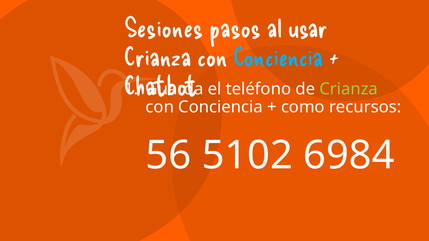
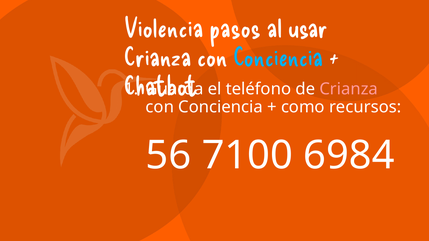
Sesiones: Sesiones -> Violencia (164, 29)
Crianza colour: light green -> pink (349, 89)
5102: 5102 -> 7100 (247, 156)
